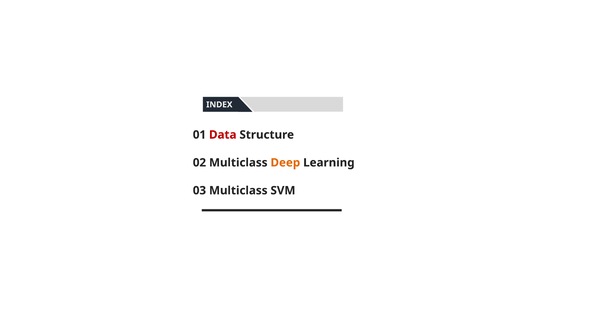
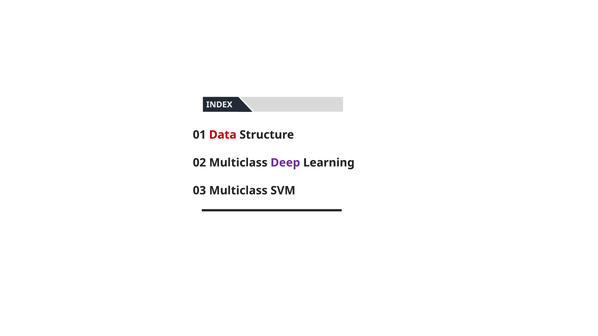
Deep colour: orange -> purple (285, 163)
